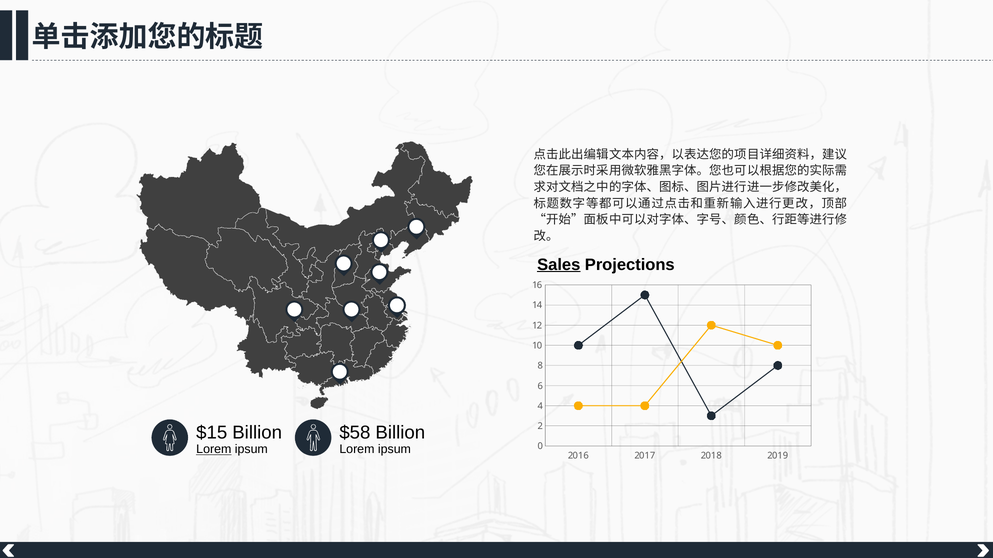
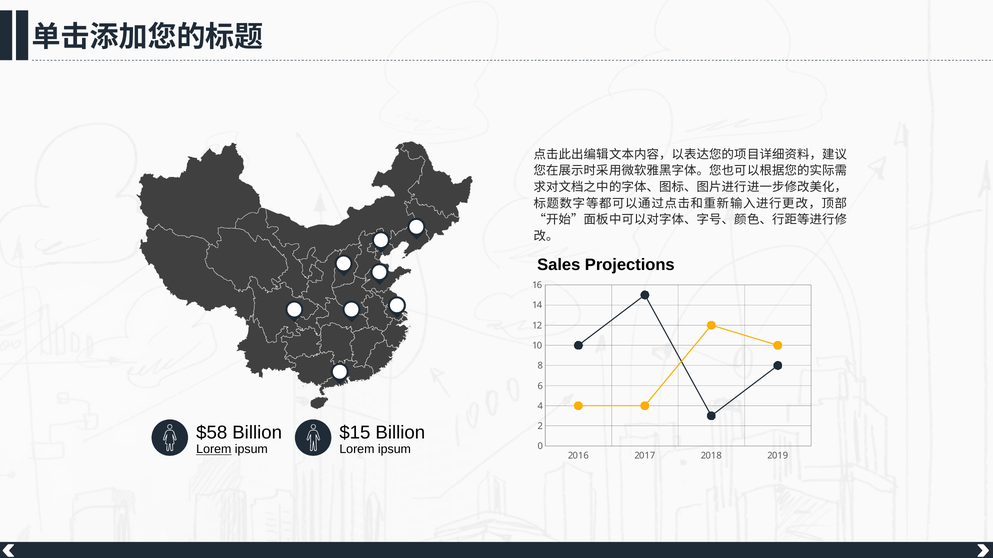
Sales underline: present -> none (559, 265)
$15: $15 -> $58 (212, 433)
$58: $58 -> $15 (355, 433)
